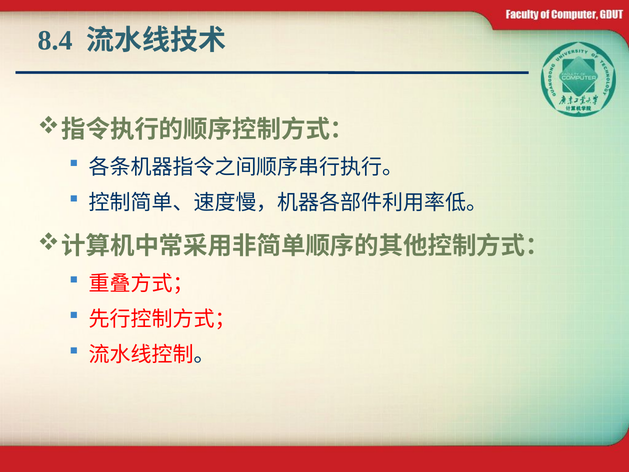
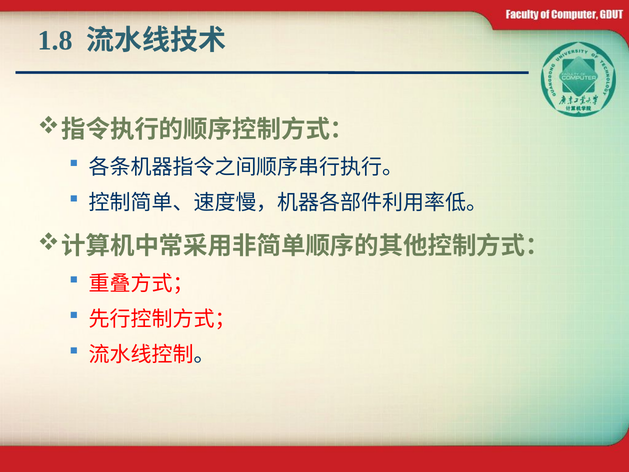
8.4: 8.4 -> 1.8 (55, 41)
